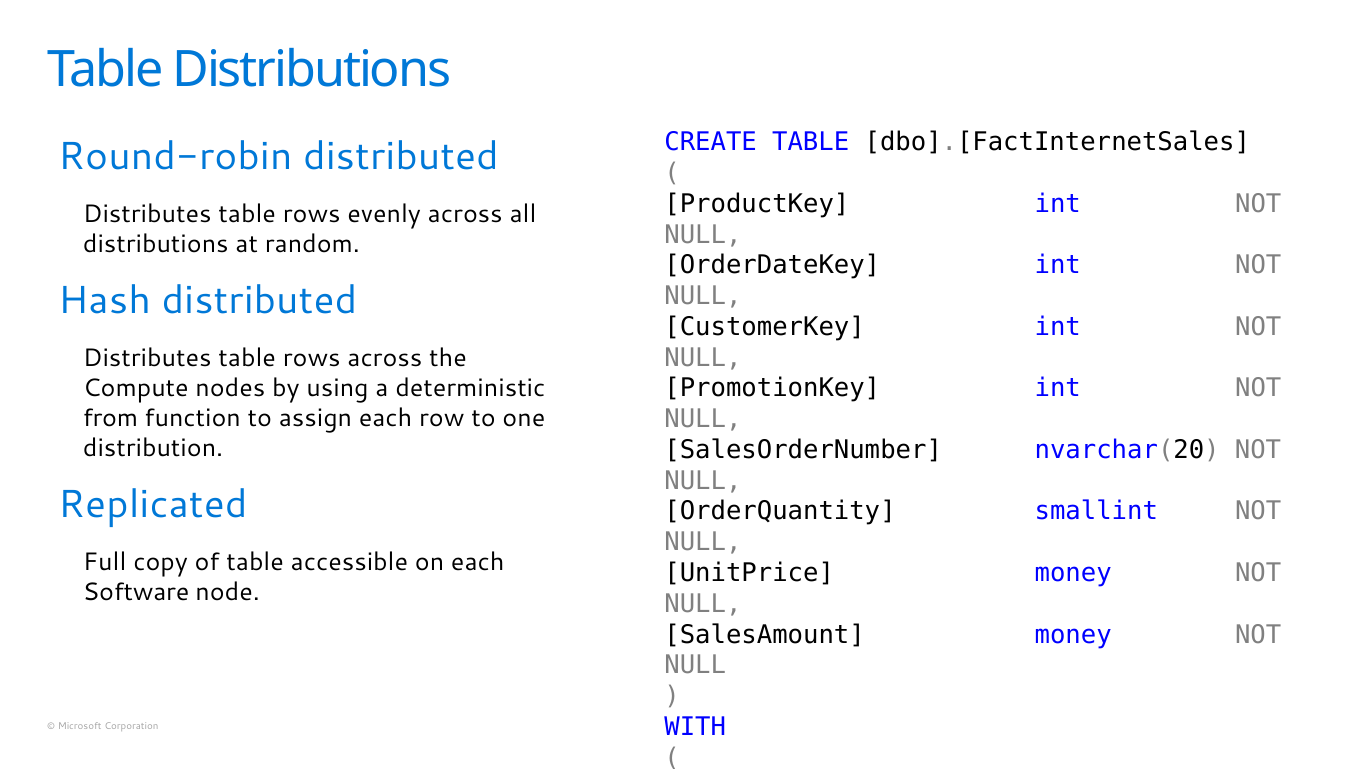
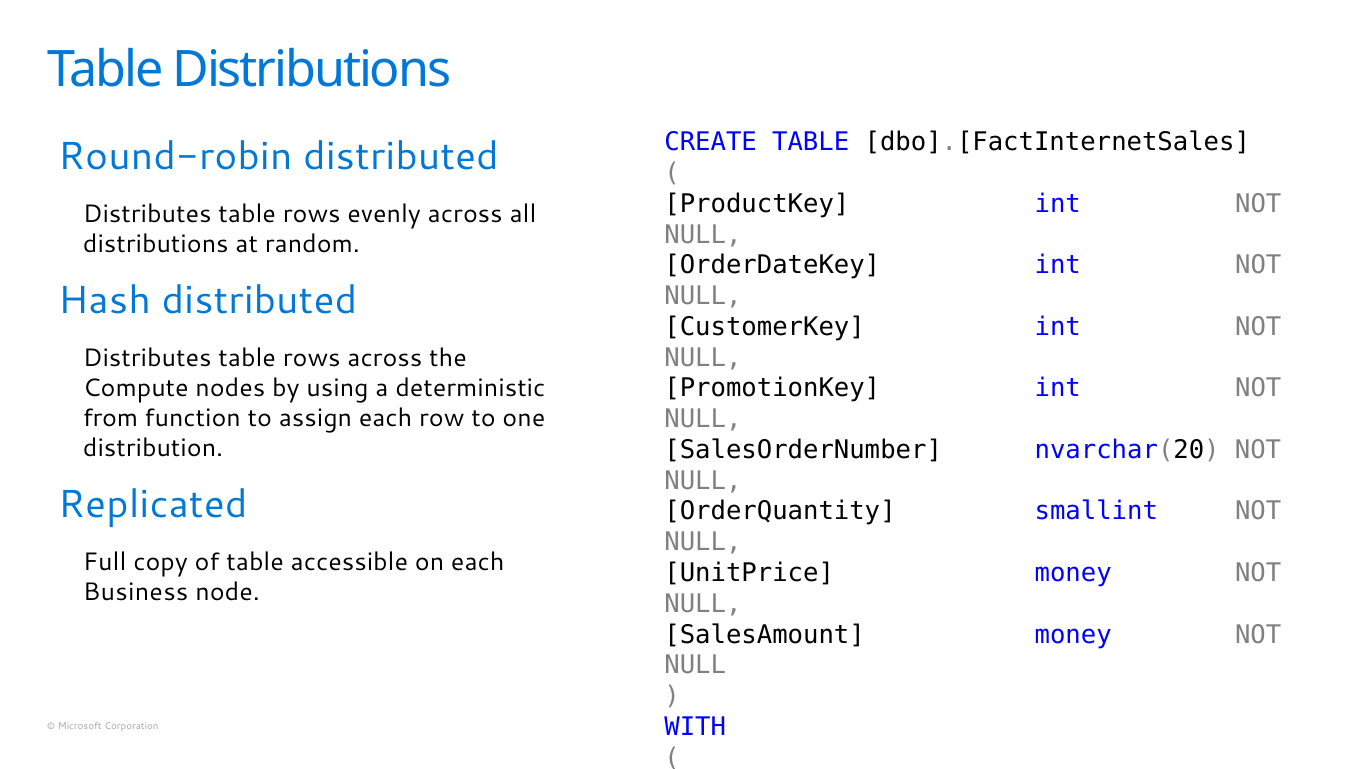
Software: Software -> Business (136, 592)
